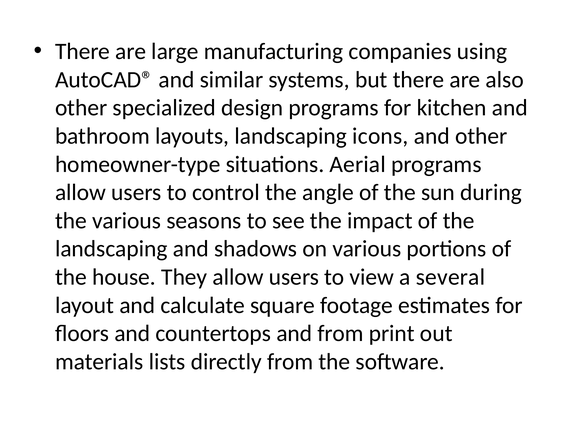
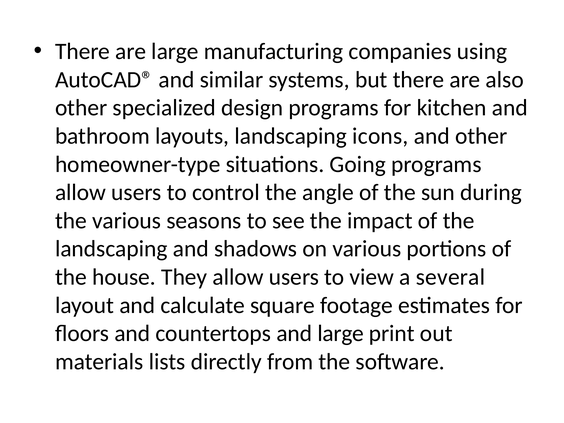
Aerial: Aerial -> Going (358, 164)
and from: from -> large (341, 333)
